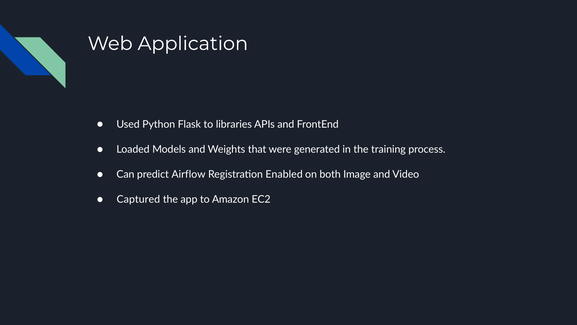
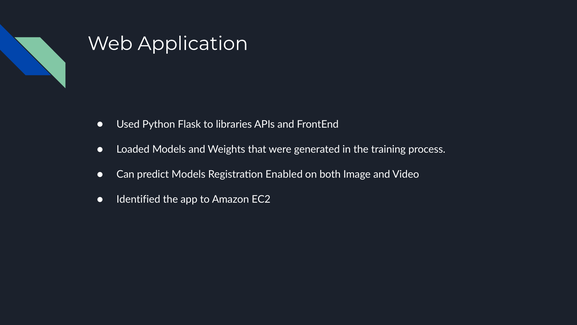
predict Airflow: Airflow -> Models (188, 174)
Captured: Captured -> Identified (138, 199)
